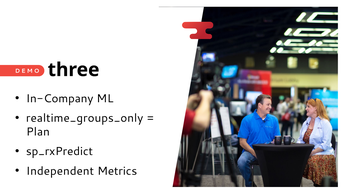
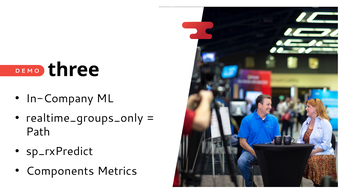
Plan: Plan -> Path (38, 132)
Independent: Independent -> Components (60, 171)
